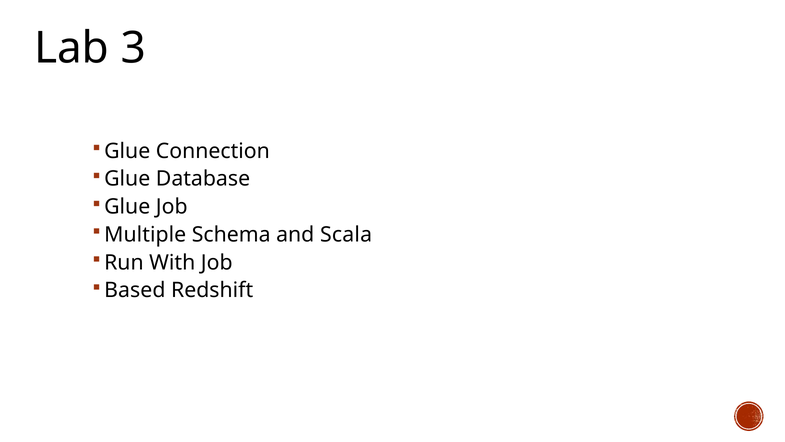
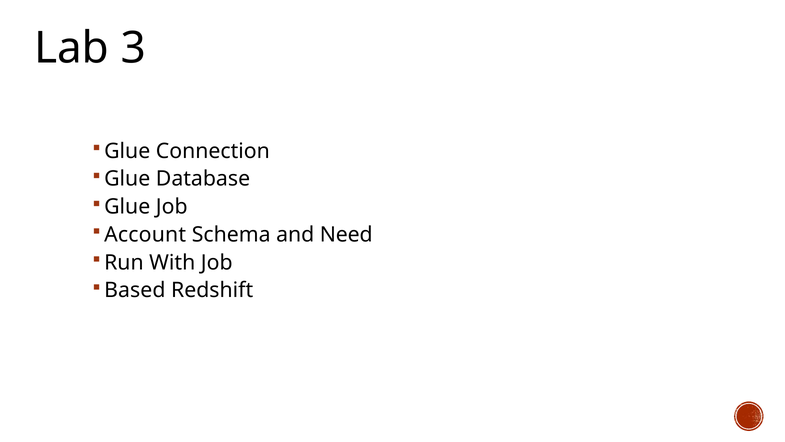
Multiple: Multiple -> Account (145, 234)
Scala: Scala -> Need (346, 234)
